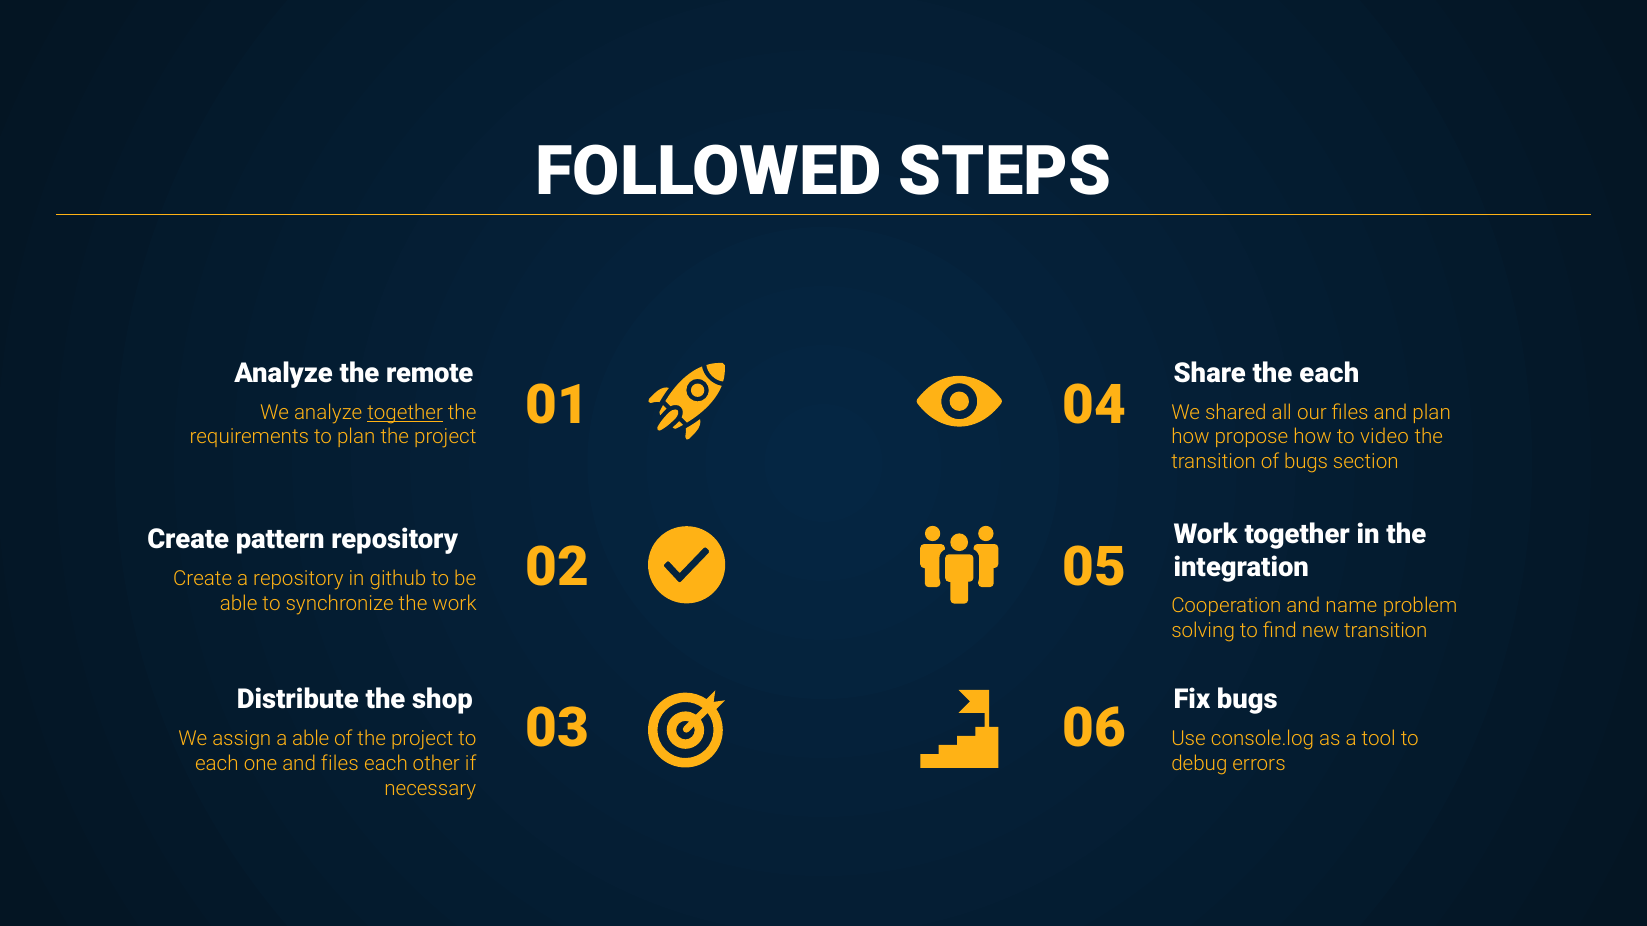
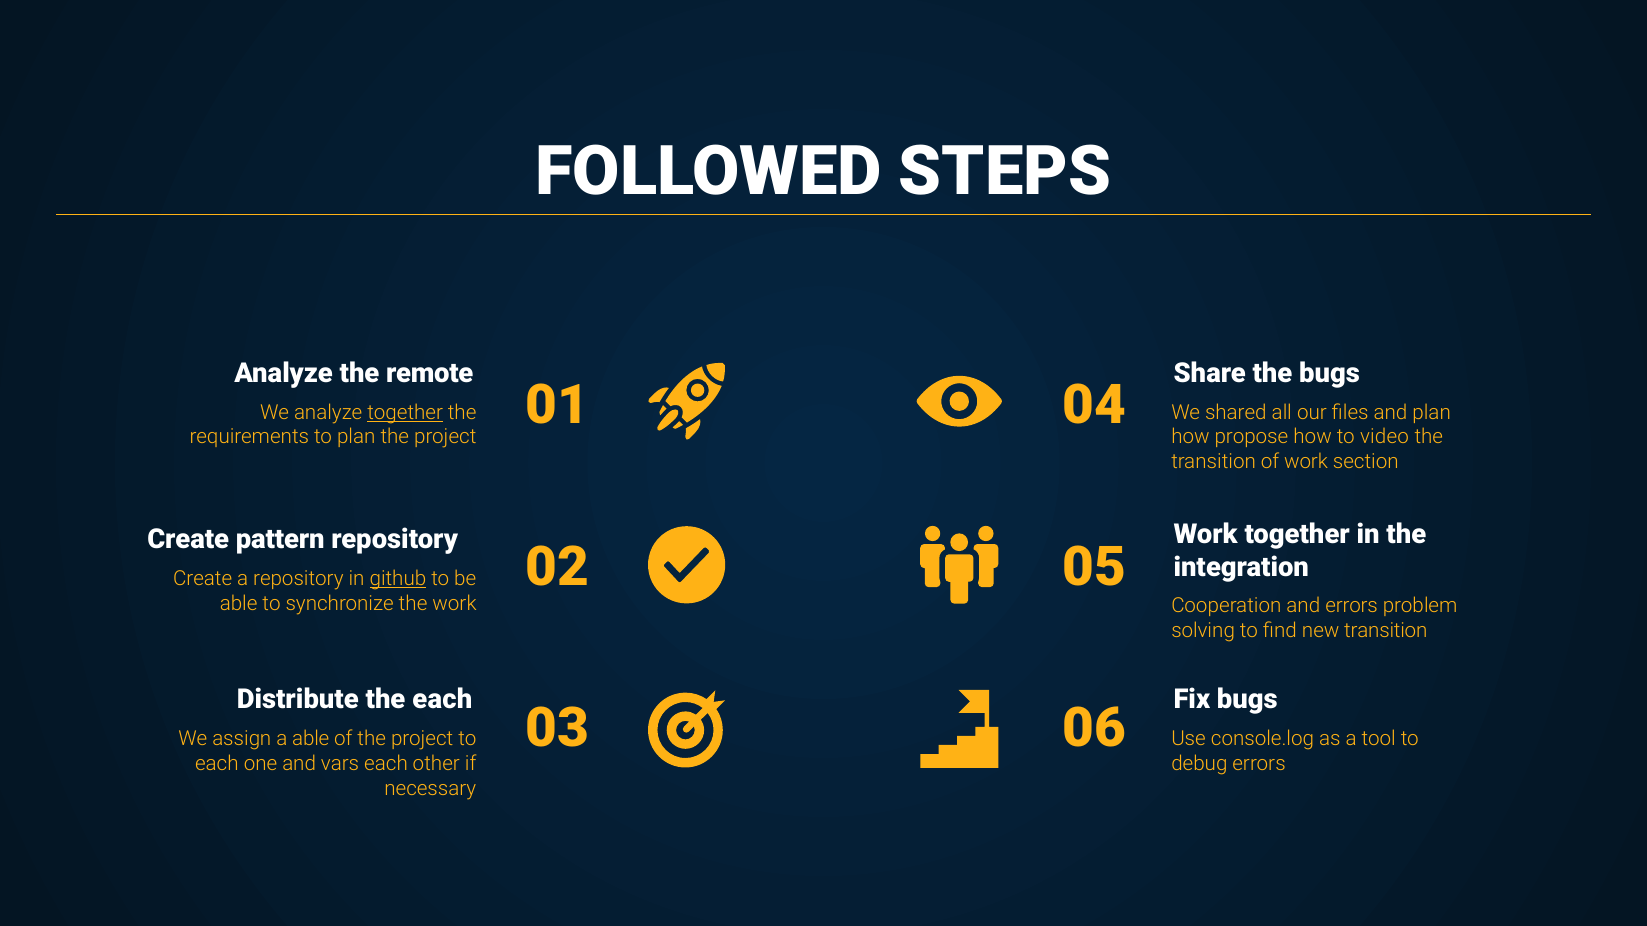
the each: each -> bugs (1330, 374)
of bugs: bugs -> work (1306, 462)
github underline: none -> present (398, 579)
and name: name -> errors (1352, 606)
the shop: shop -> each (442, 700)
and files: files -> vars (340, 764)
